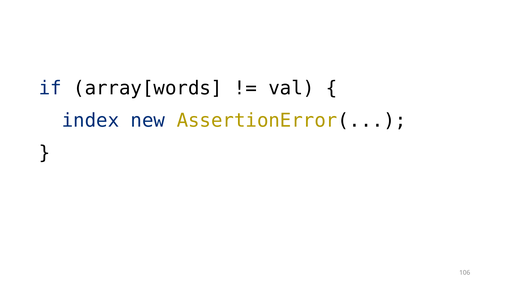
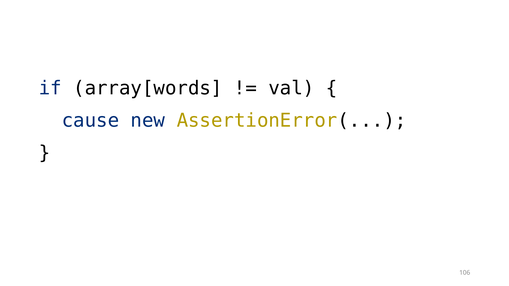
index: index -> cause (90, 121)
